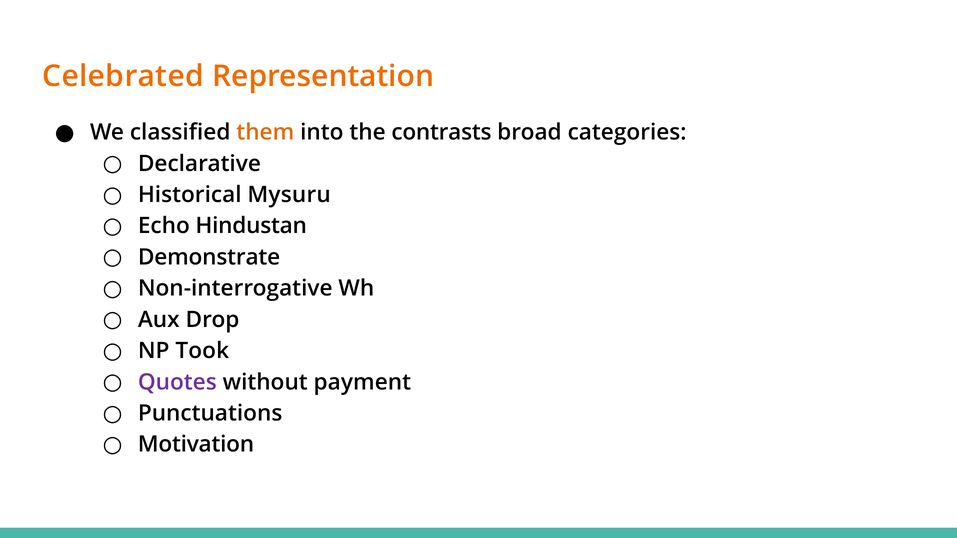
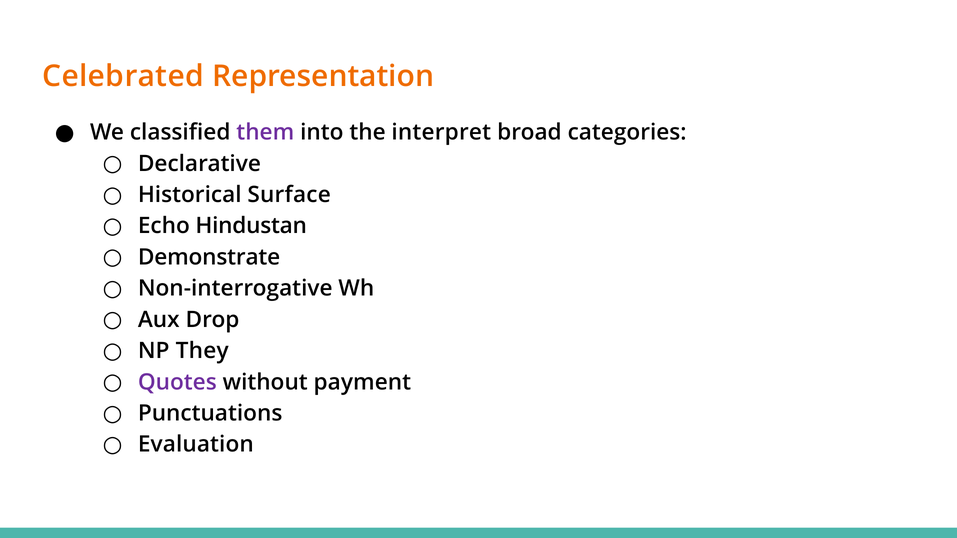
them colour: orange -> purple (265, 132)
contrasts: contrasts -> interpret (441, 132)
Mysuru: Mysuru -> Surface (289, 195)
Took: Took -> They (202, 351)
Motivation: Motivation -> Evaluation (196, 445)
